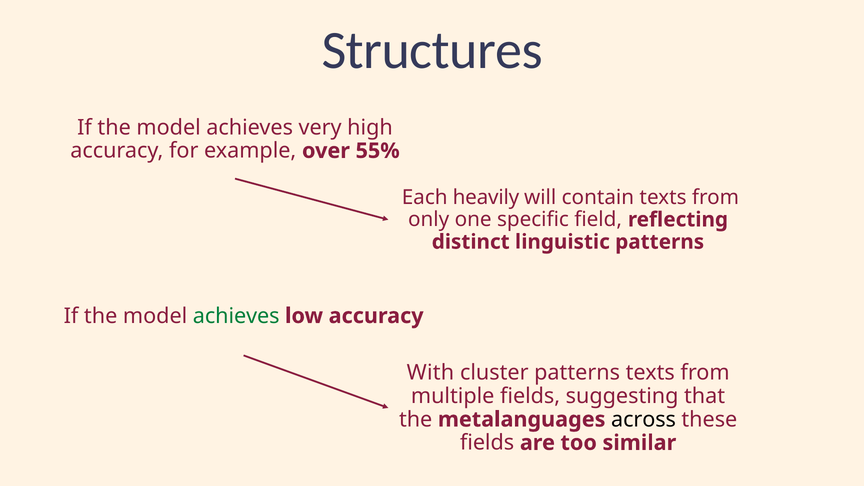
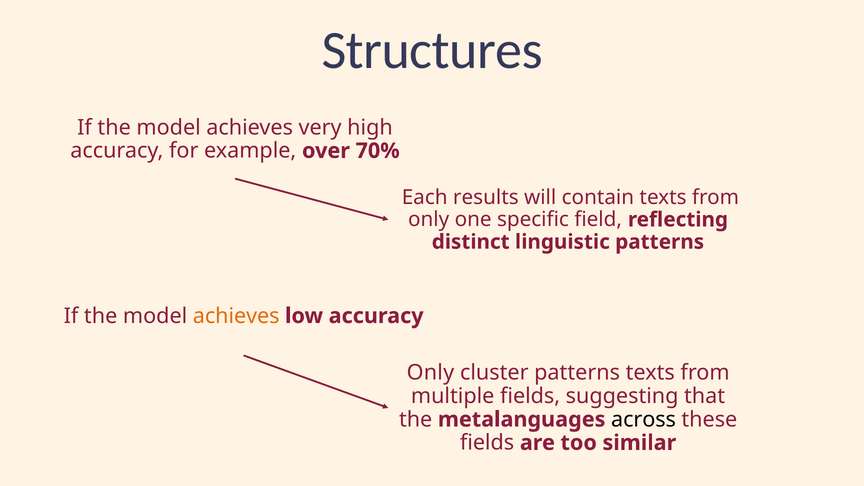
55%: 55% -> 70% (378, 151)
heavily: heavily -> results (486, 197)
achieves colour: green -> orange (236, 316)
With: With -> Only (430, 373)
